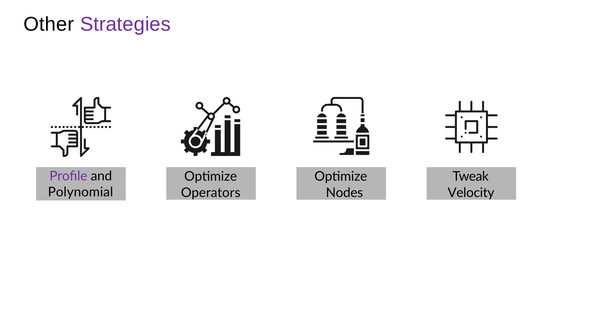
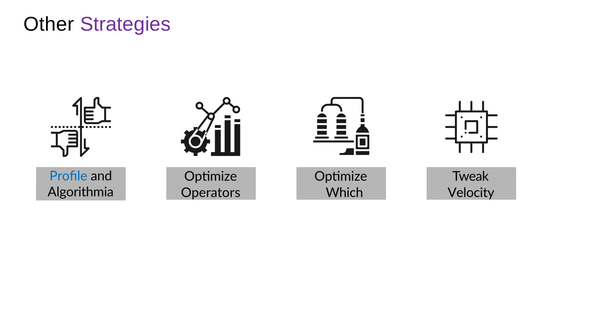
Proﬁle colour: purple -> blue (68, 176)
Polynomial: Polynomial -> Algorithmia (81, 192)
Nodes: Nodes -> Which (344, 193)
